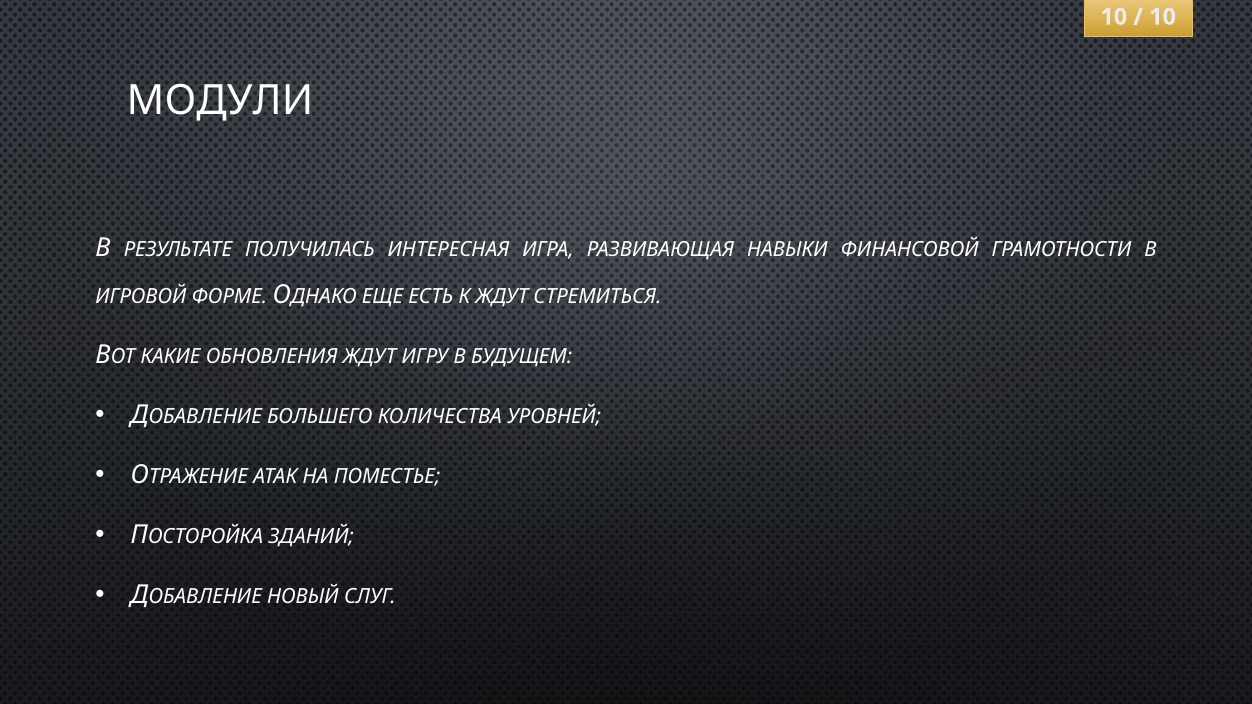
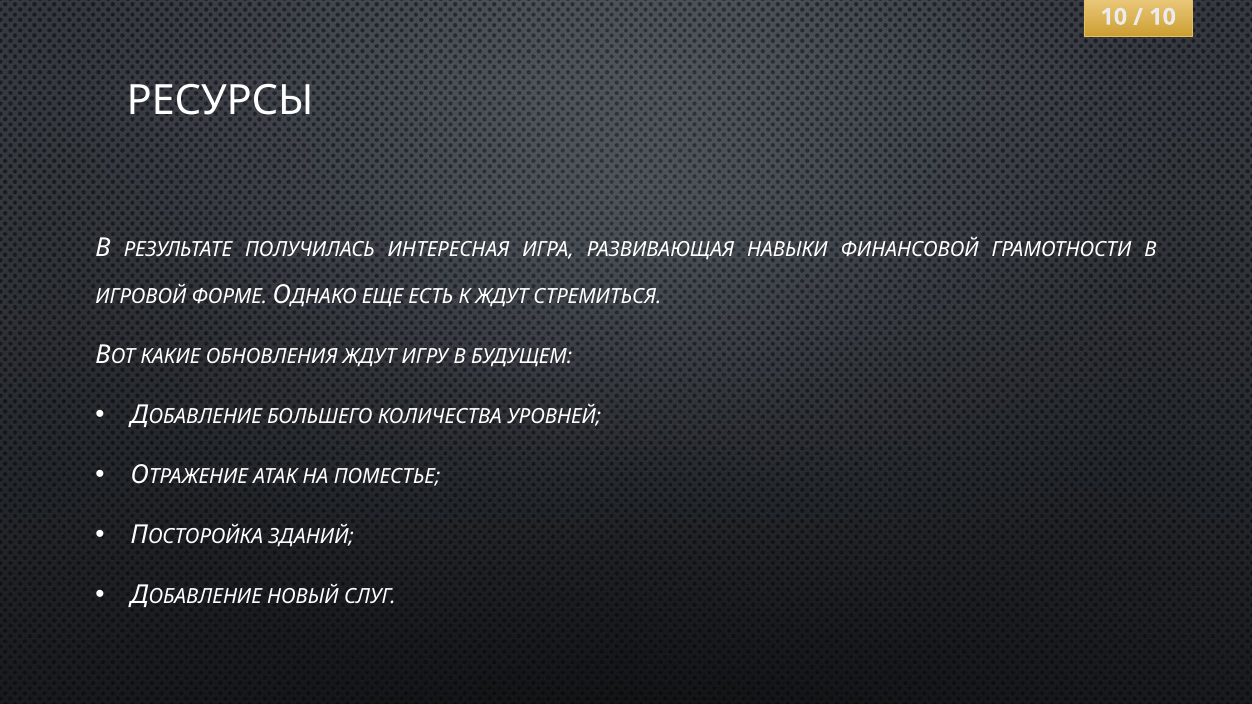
МОДУЛИ: МОДУЛИ -> РЕСУРСЫ (220, 101)
